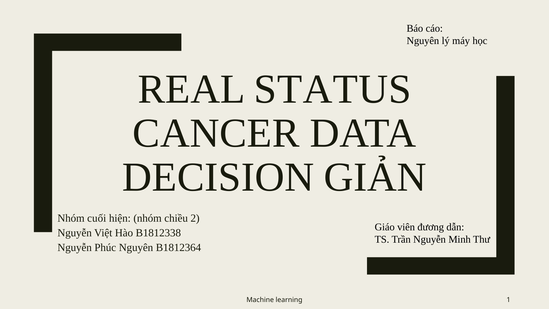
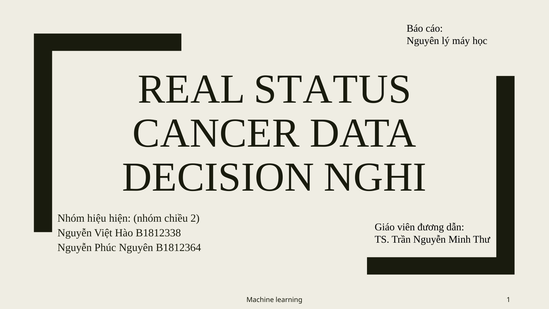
GIẢN: GIẢN -> NGHI (375, 177)
cuối: cuối -> hiệu (97, 218)
